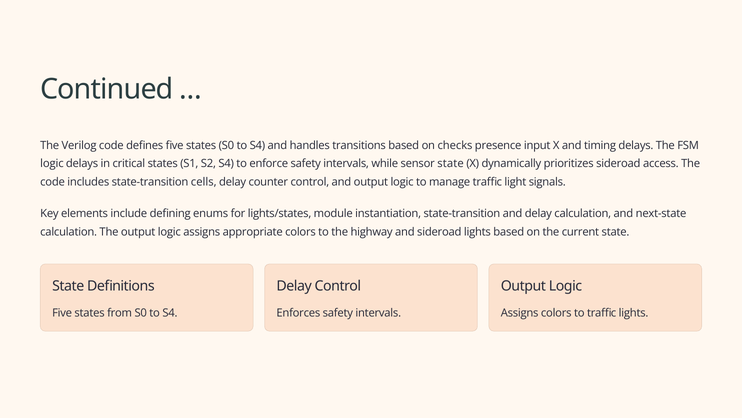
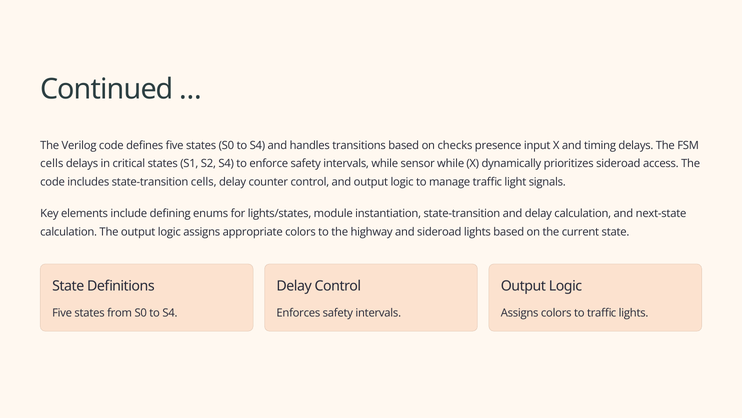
logic: logic -> cells (52, 163)
sensor state: state -> while (451, 163)
